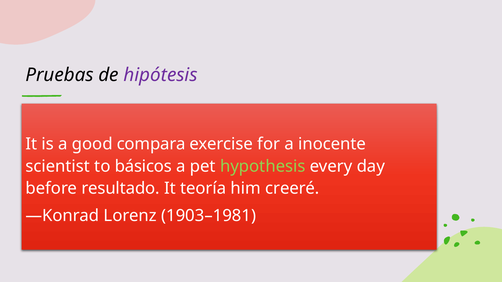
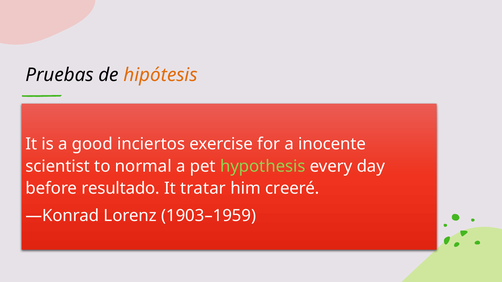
hipótesis colour: purple -> orange (161, 75)
compara: compara -> inciertos (151, 144)
básicos: básicos -> normal (143, 166)
teoría: teoría -> tratar (203, 188)
1903–1981: 1903–1981 -> 1903–1959 (209, 216)
